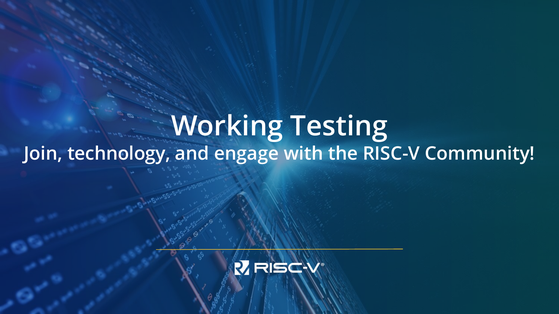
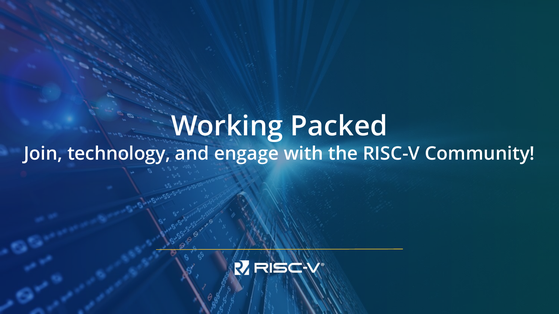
Testing: Testing -> Packed (339, 126)
